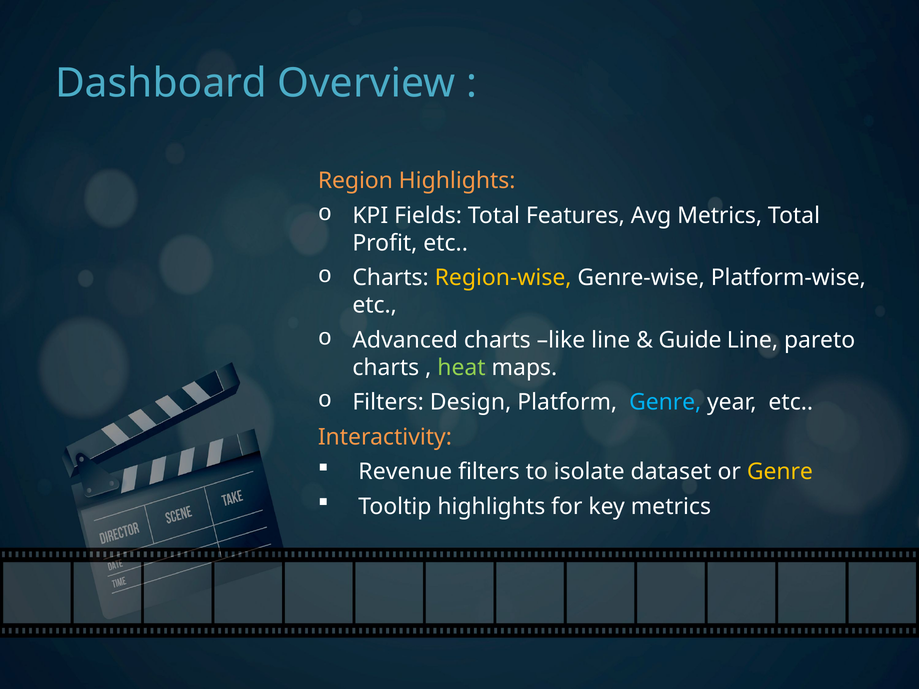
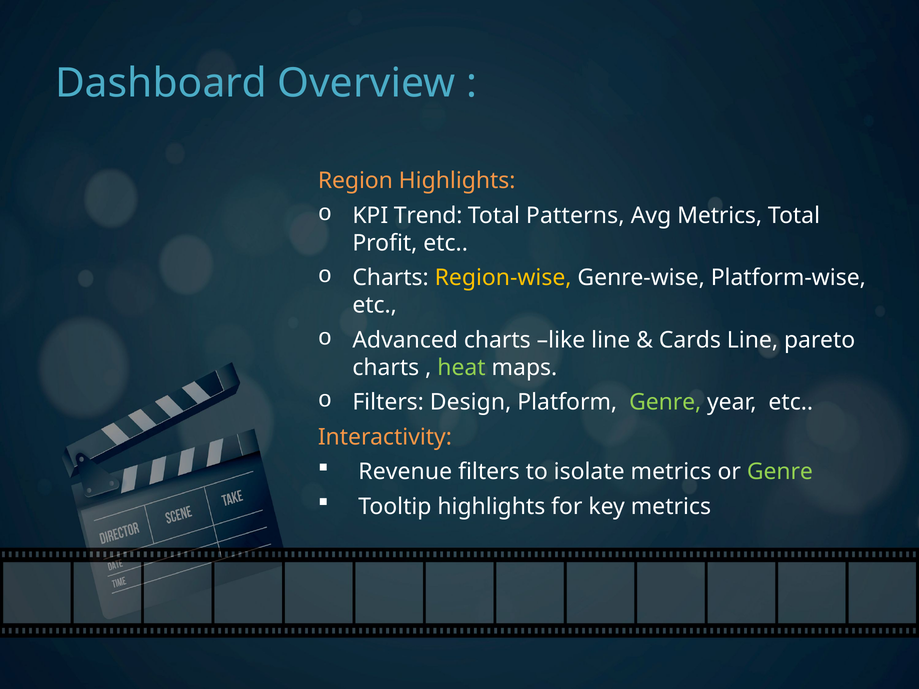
Fields: Fields -> Trend (428, 216)
Features: Features -> Patterns (575, 216)
Guide: Guide -> Cards (690, 340)
Genre colour: light blue -> light green (665, 402)
isolate dataset: dataset -> metrics (671, 472)
Genre colour: yellow -> light green (780, 472)
